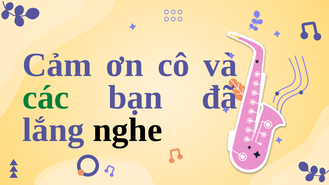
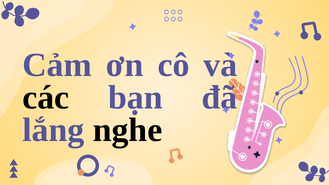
các colour: green -> black (46, 97)
